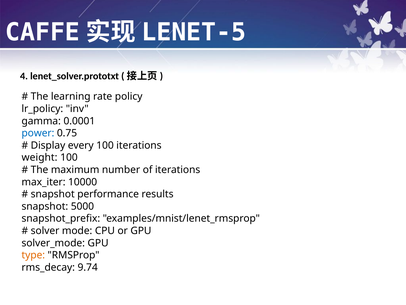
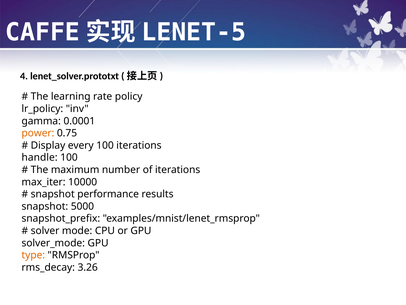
power colour: blue -> orange (38, 133)
weight: weight -> handle (40, 157)
9.74: 9.74 -> 3.26 (88, 267)
